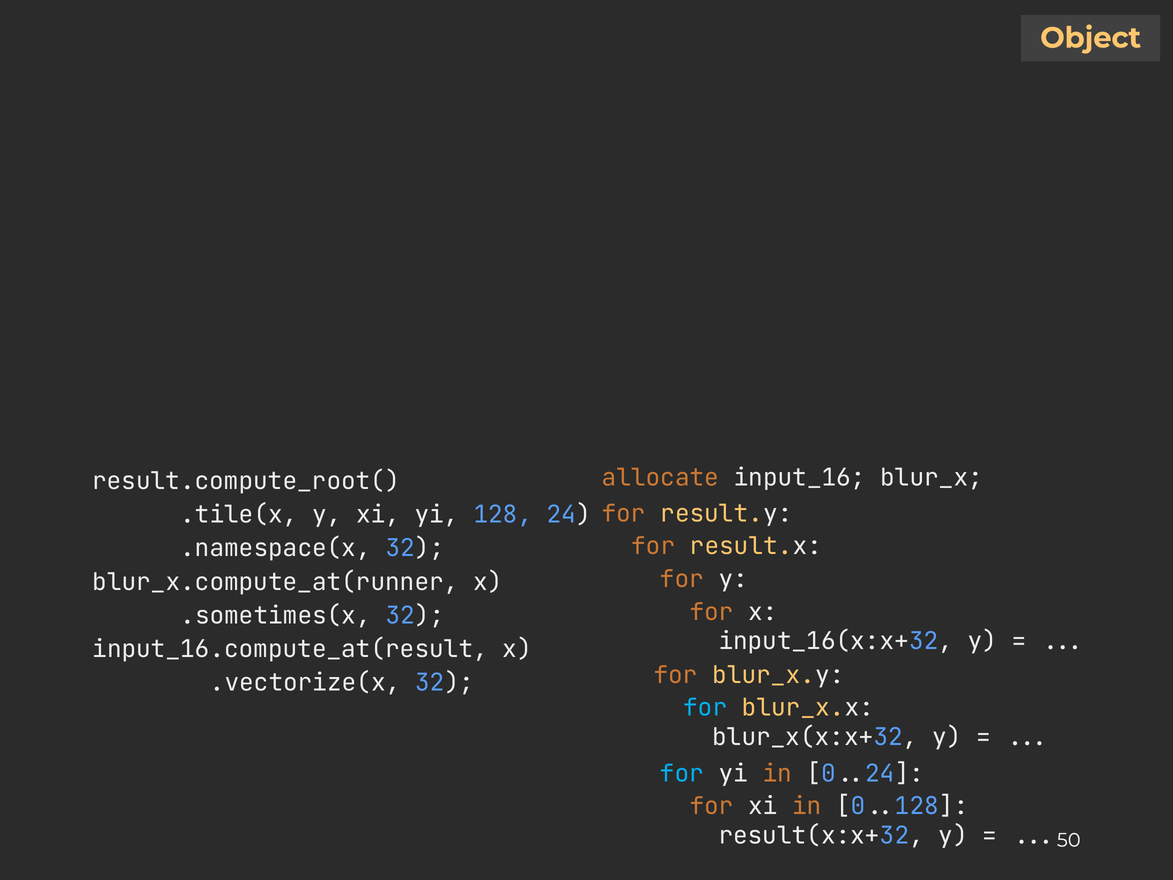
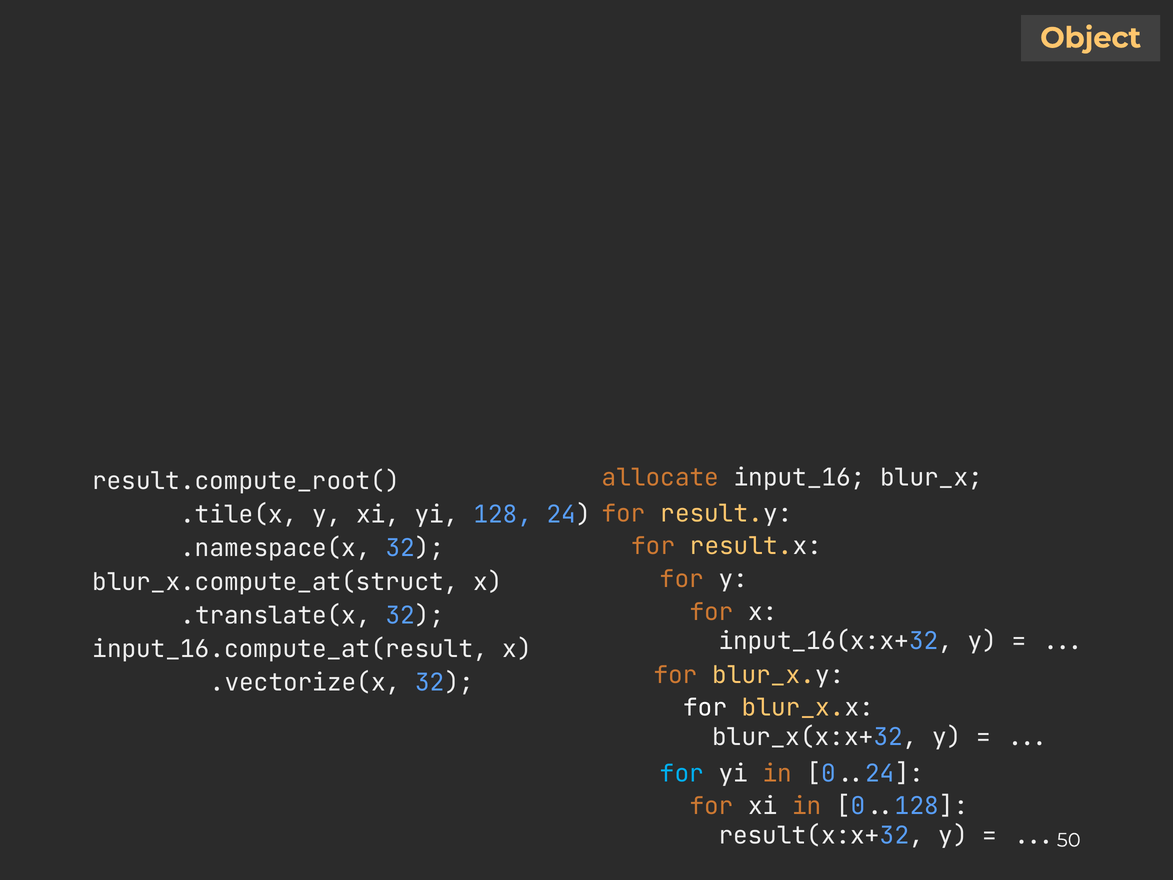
blur_x.compute_at(runner: blur_x.compute_at(runner -> blur_x.compute_at(struct (275, 582)
.sometimes(x: .sometimes(x -> .translate(x (276, 615)
for colour: light blue -> white (705, 708)
